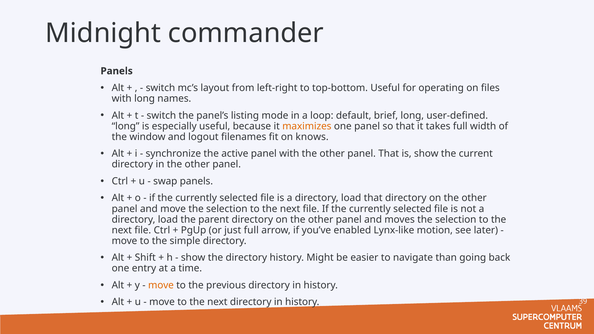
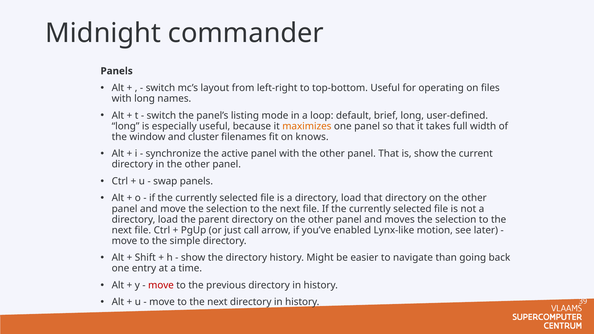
logout: logout -> cluster (203, 137)
just full: full -> call (251, 230)
move colour: orange -> red (161, 285)
